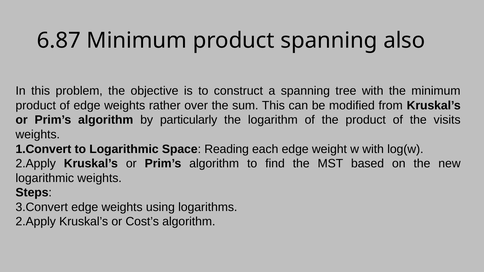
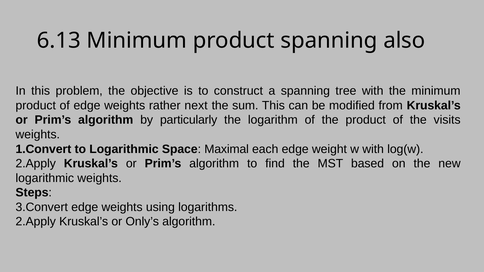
6.87: 6.87 -> 6.13 (59, 41)
over: over -> next (196, 106)
Reading: Reading -> Maximal (227, 149)
Cost’s: Cost’s -> Only’s (142, 222)
